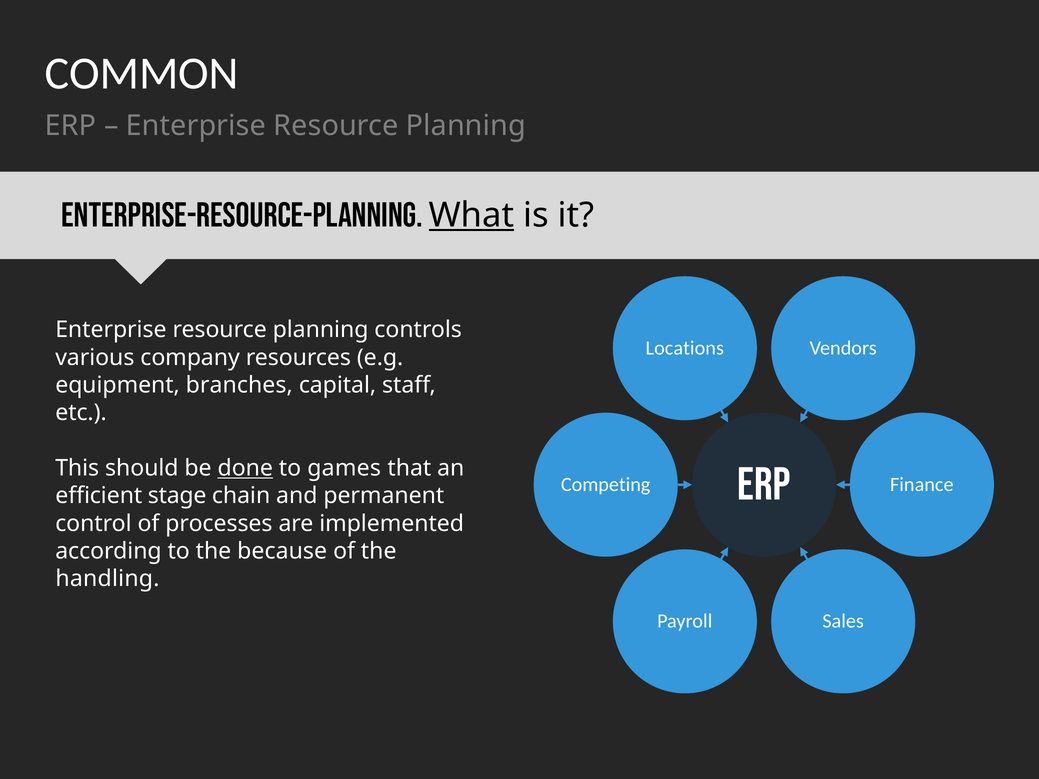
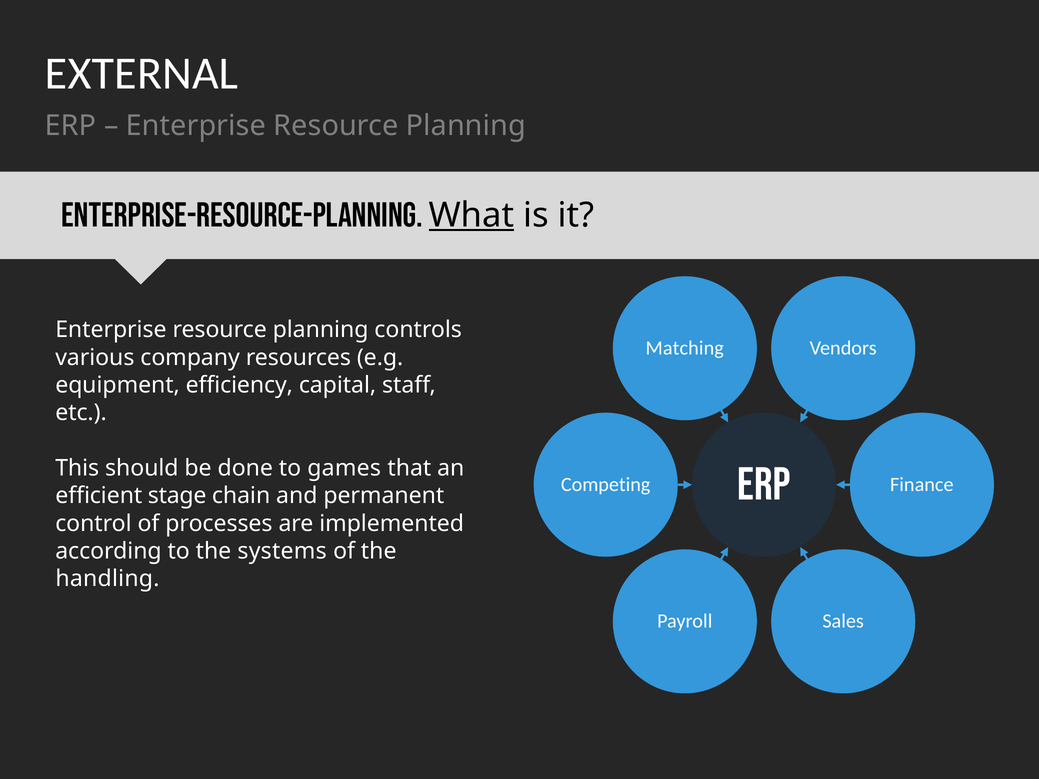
COMMON: COMMON -> EXTERNAL (142, 74)
Locations: Locations -> Matching (685, 348)
branches: branches -> efficiency (239, 385)
done underline: present -> none (245, 468)
because: because -> systems (282, 551)
